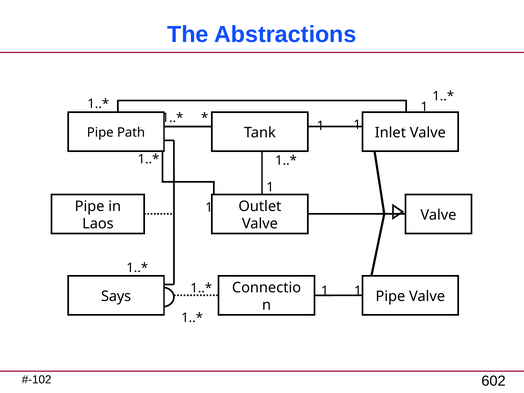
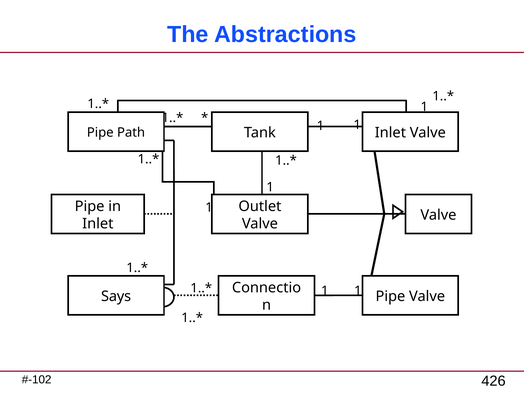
Laos: Laos -> Inlet (98, 224)
602: 602 -> 426 (494, 381)
